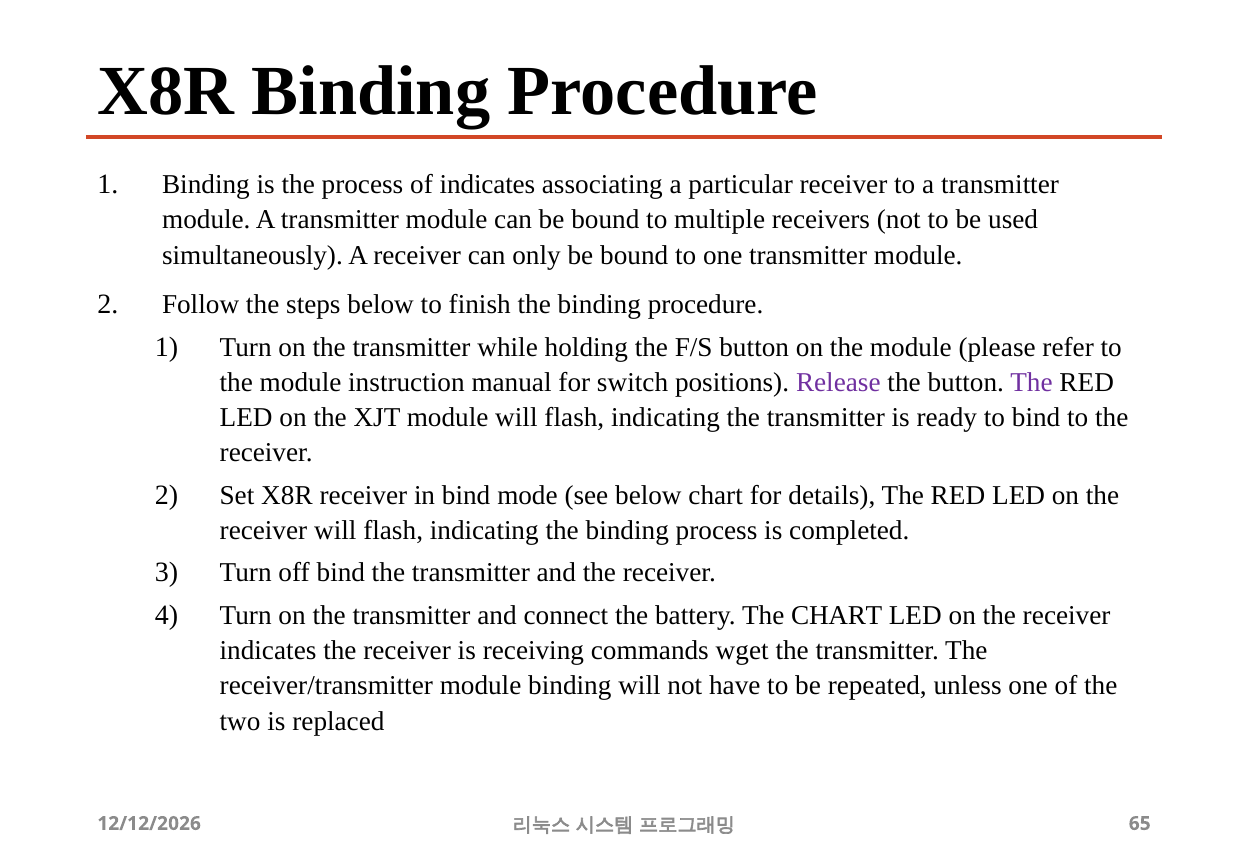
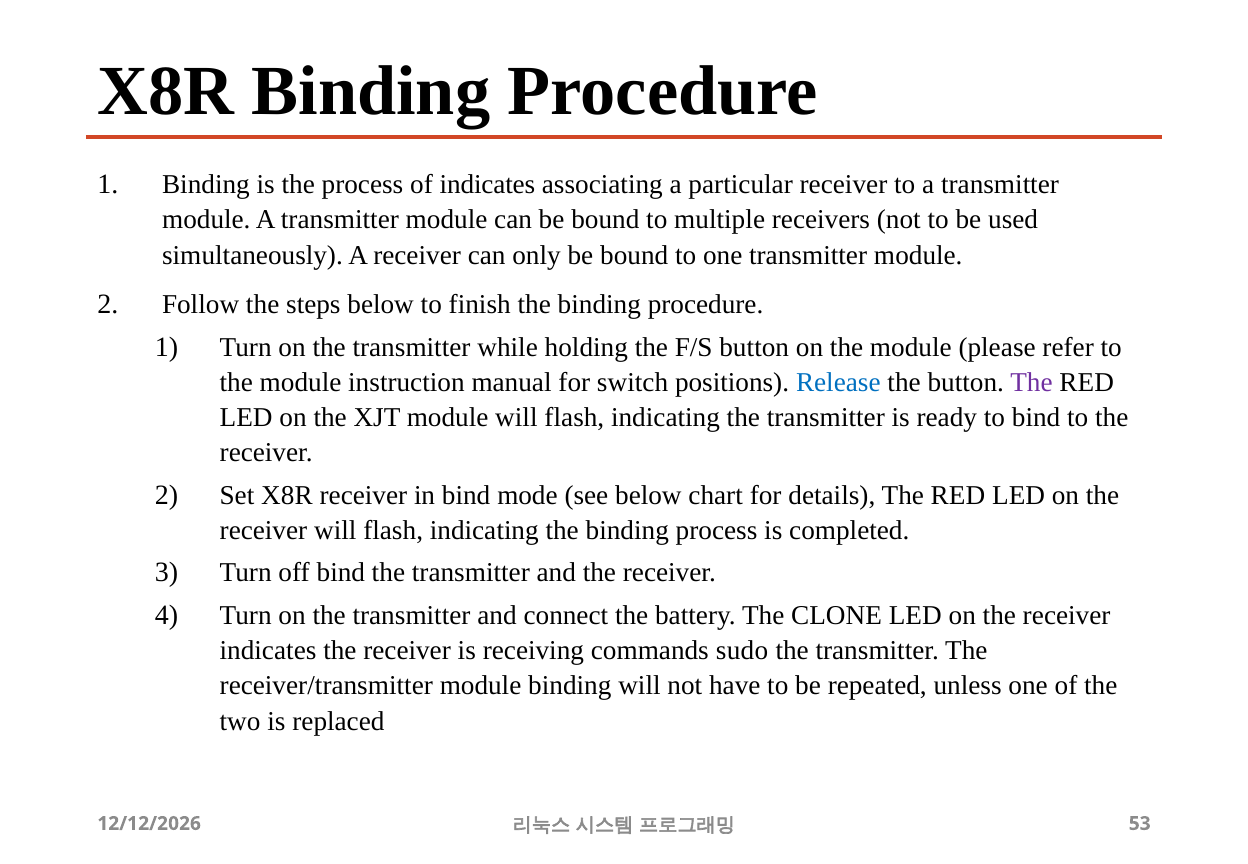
Release colour: purple -> blue (838, 382)
The CHART: CHART -> CLONE (837, 615)
wget: wget -> sudo (742, 651)
65: 65 -> 53 (1140, 824)
